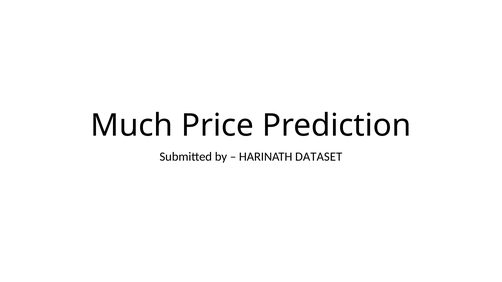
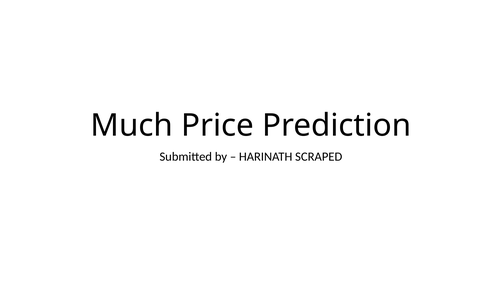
DATASET: DATASET -> SCRAPED (319, 157)
